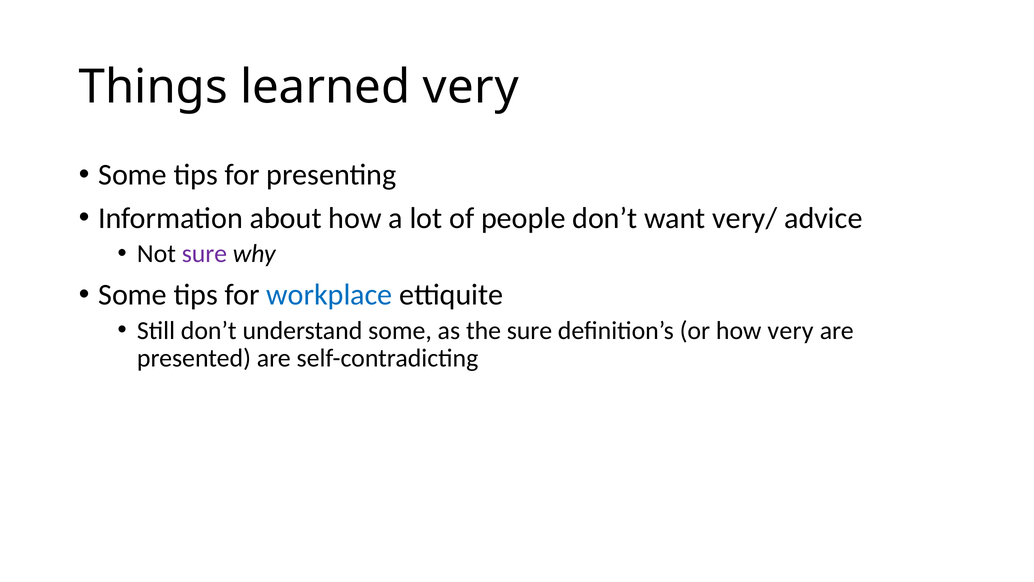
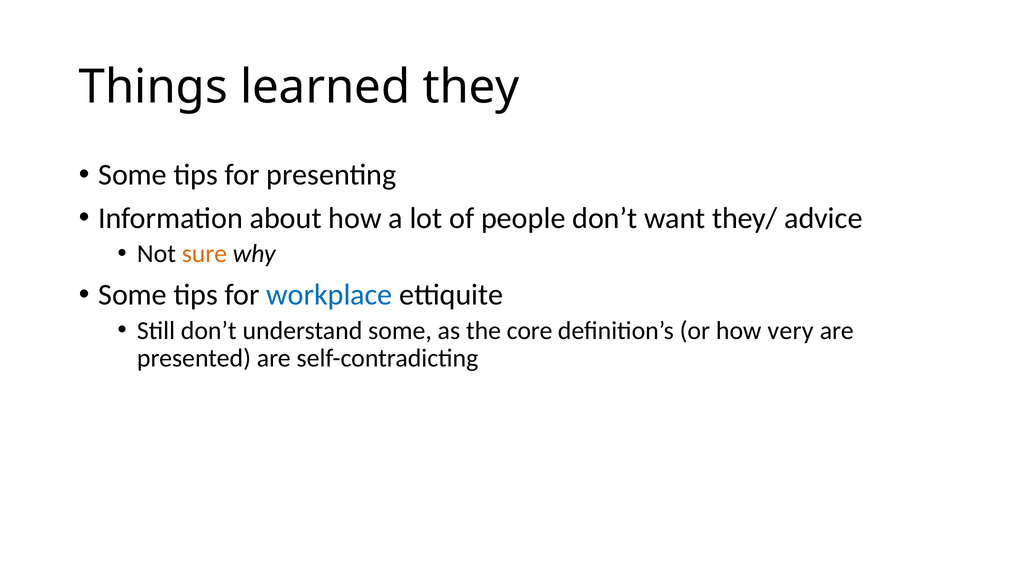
learned very: very -> they (471, 87)
very/: very/ -> they/ (745, 218)
sure colour: purple -> orange (204, 254)
the sure: sure -> core (530, 330)
